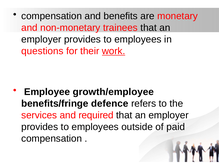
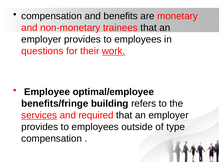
growth/employee: growth/employee -> optimal/employee (113, 92)
defence: defence -> building (110, 104)
services underline: none -> present (39, 115)
paid: paid -> type (176, 127)
